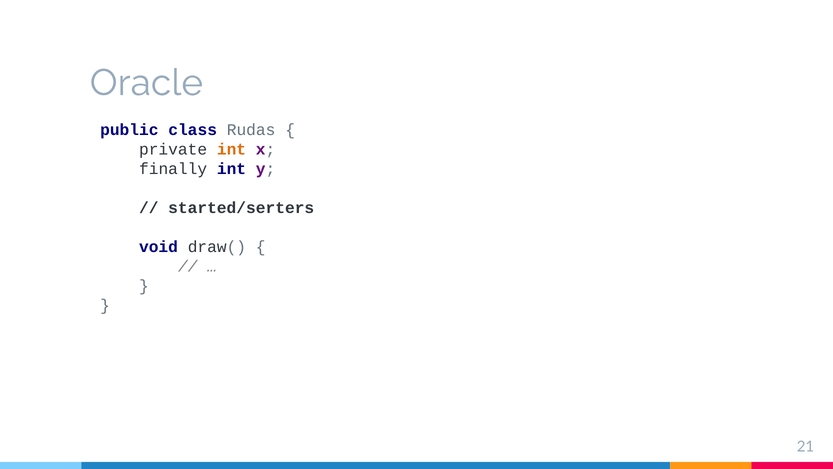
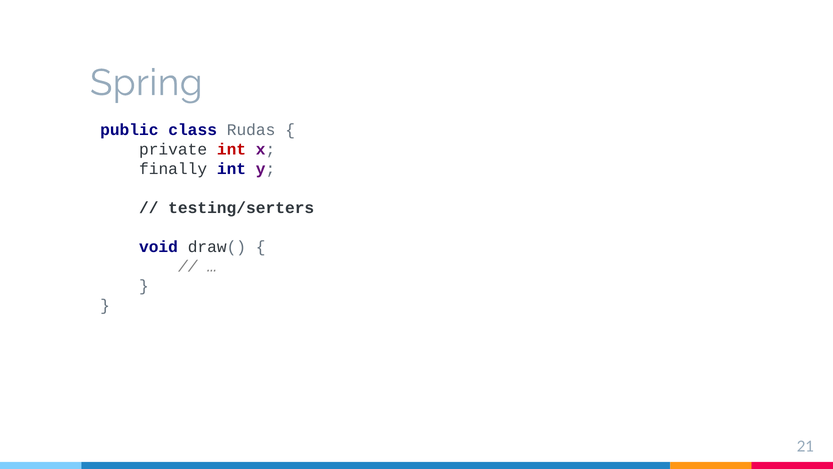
Oracle: Oracle -> Spring (146, 83)
int colour: orange -> red (232, 149)
started/serters: started/serters -> testing/serters (241, 208)
